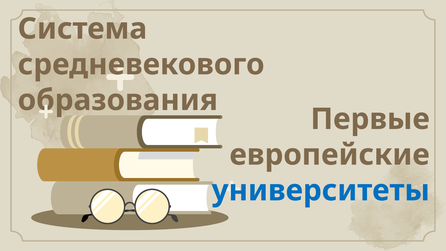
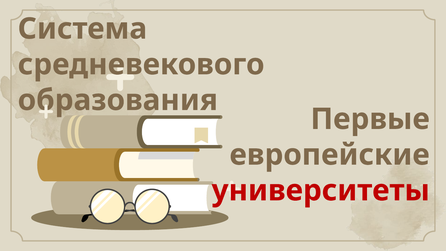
университеты colour: blue -> red (321, 190)
